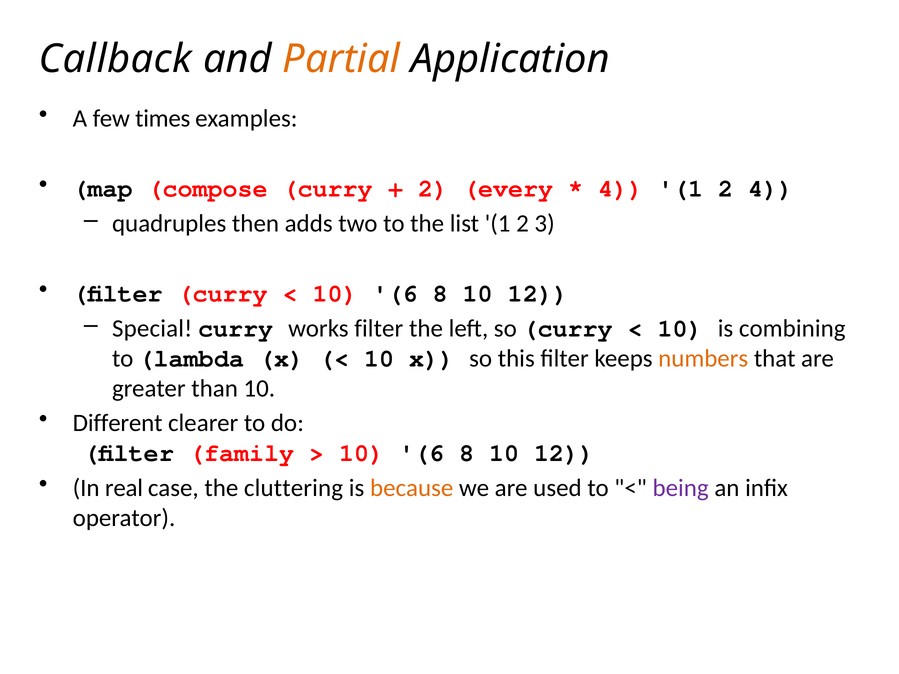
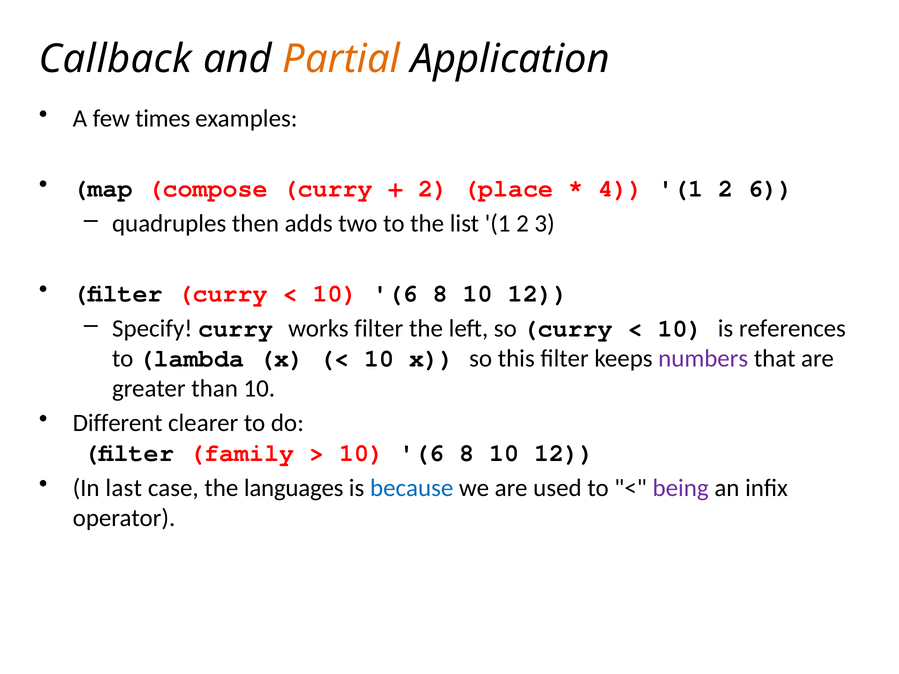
every: every -> place (508, 189)
2 4: 4 -> 6 (771, 189)
Special: Special -> Specify (152, 328)
combining: combining -> references (792, 328)
numbers colour: orange -> purple (703, 358)
real: real -> last (124, 488)
cluttering: cluttering -> languages (294, 488)
because colour: orange -> blue (412, 488)
